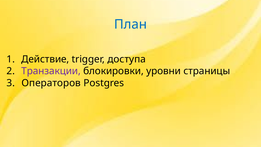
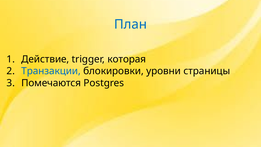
доступа: доступа -> которая (127, 59)
Транзакции colour: purple -> blue (51, 71)
Операторов: Операторов -> Помечаются (51, 83)
